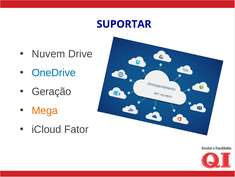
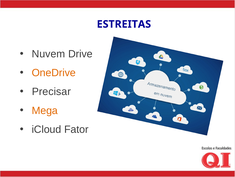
SUPORTAR: SUPORTAR -> ESTREITAS (124, 24)
OneDrive colour: blue -> orange (54, 73)
Geração: Geração -> Precisar (51, 91)
